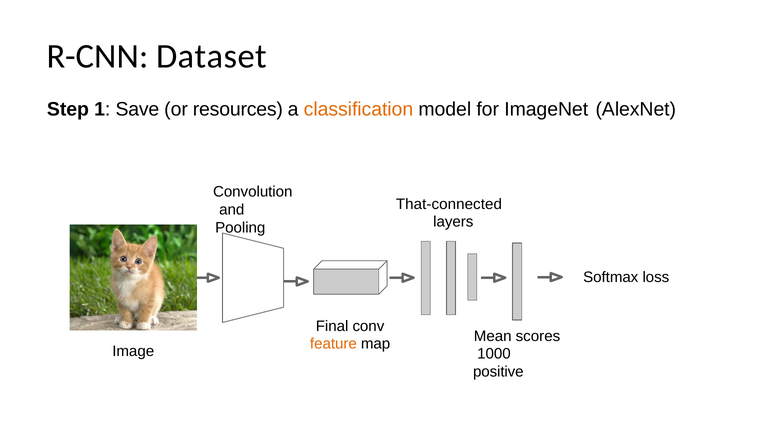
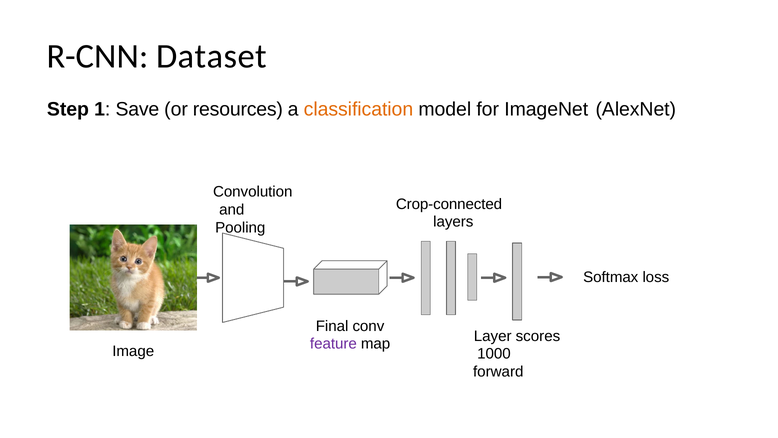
That-connected: That-connected -> Crop-connected (449, 204)
Mean: Mean -> Layer (493, 336)
feature colour: orange -> purple (333, 344)
positive: positive -> forward (498, 371)
